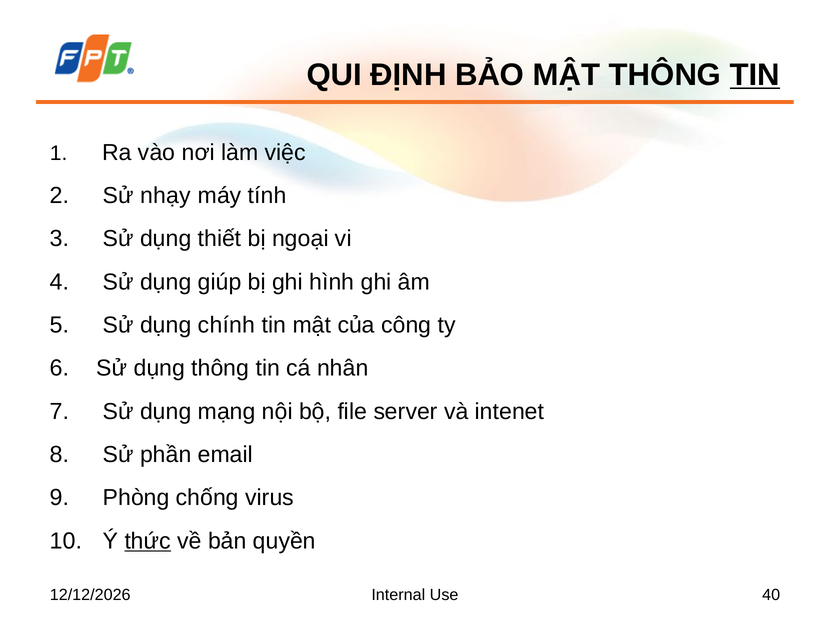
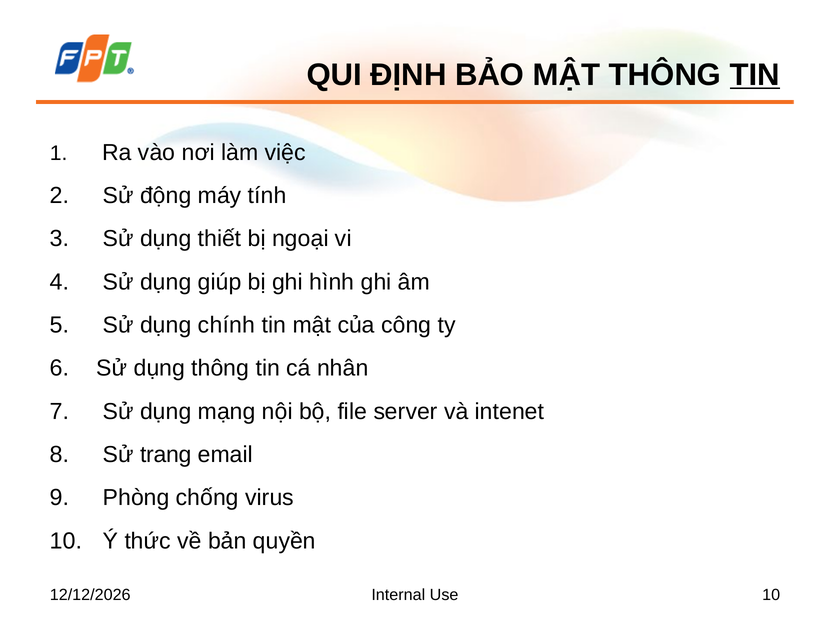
nhạy: nhạy -> động (166, 196)
phần: phần -> trang (166, 454)
thức underline: present -> none (148, 541)
Use 40: 40 -> 10 (771, 594)
